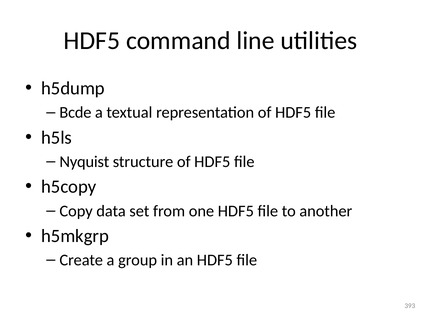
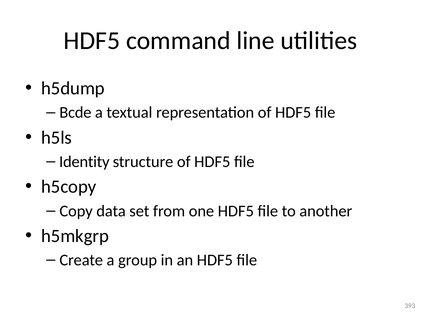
Nyquist: Nyquist -> Identity (84, 162)
